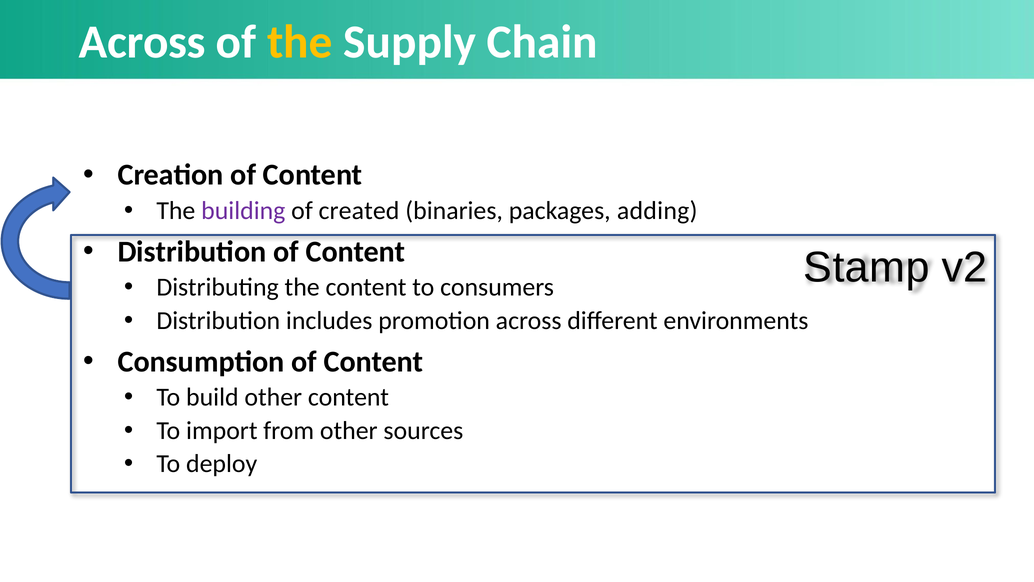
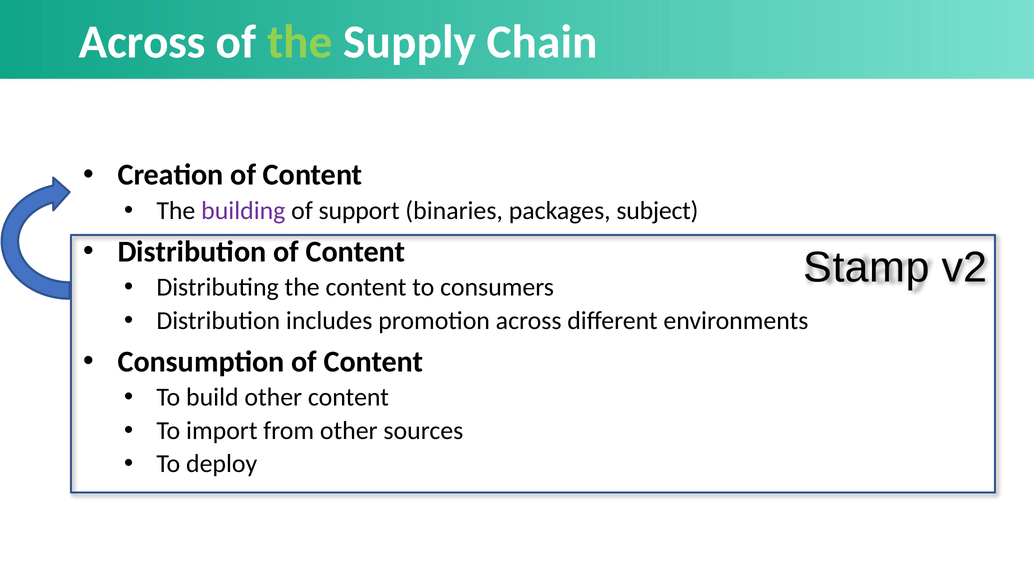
the colour: yellow -> light green (300, 42)
created: created -> support (359, 210)
adding: adding -> subject (657, 210)
